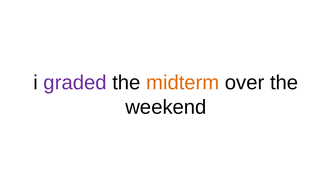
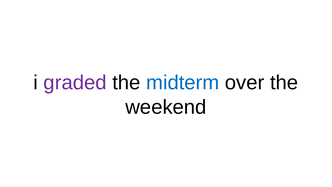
midterm colour: orange -> blue (183, 83)
